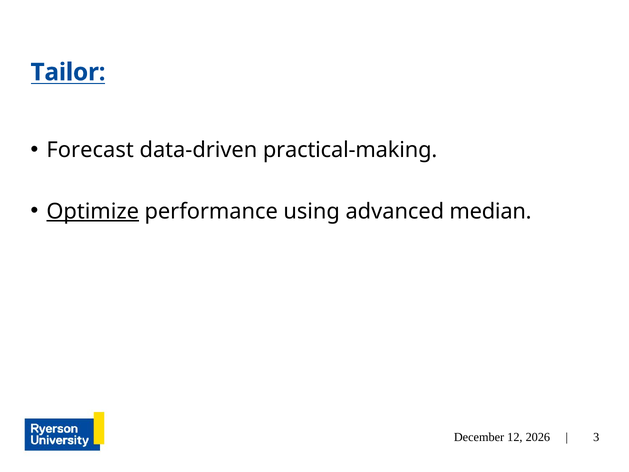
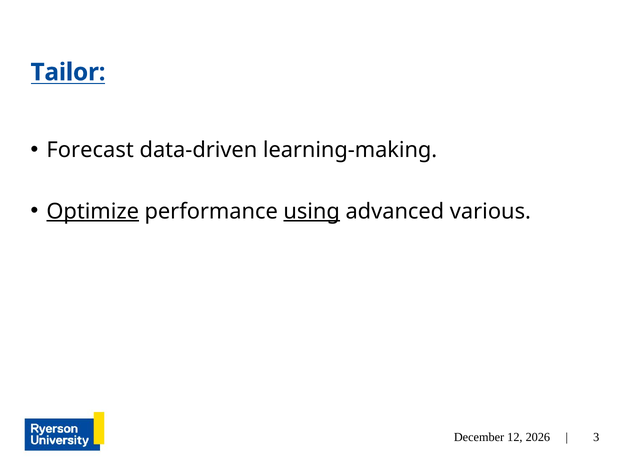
practical-making: practical-making -> learning-making (350, 150)
using underline: none -> present (312, 211)
median: median -> various (490, 211)
